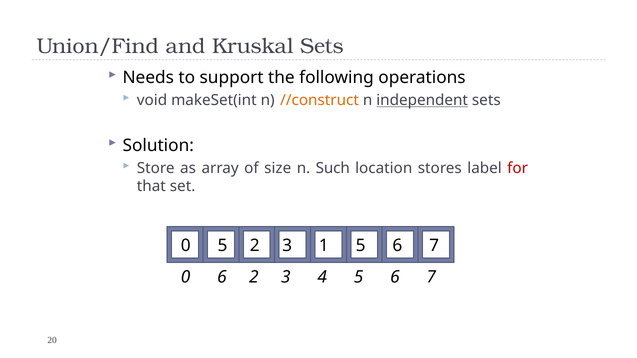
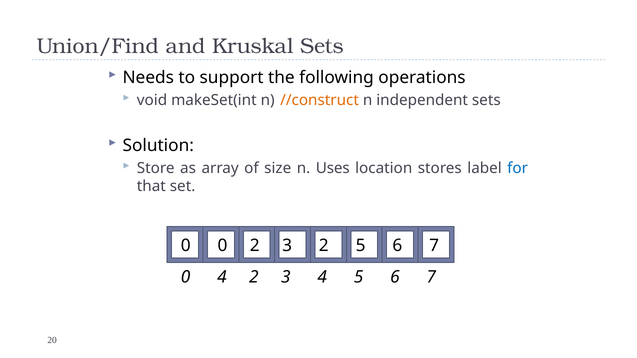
independent underline: present -> none (422, 100)
Such: Such -> Uses (333, 168)
for colour: red -> blue (518, 168)
0 5: 5 -> 0 (222, 246)
3 1: 1 -> 2 (324, 246)
0 6: 6 -> 4 (222, 278)
